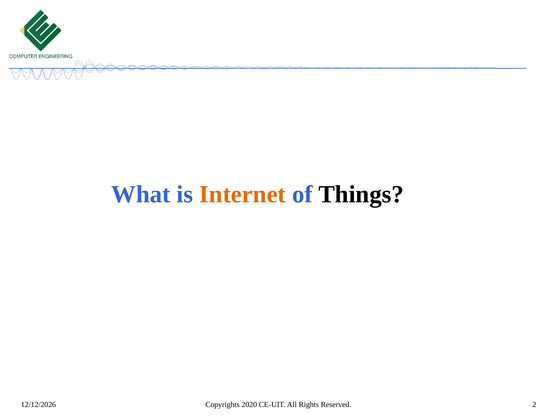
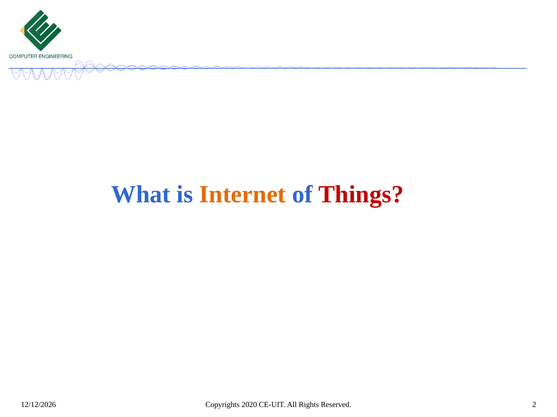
Things colour: black -> red (361, 195)
